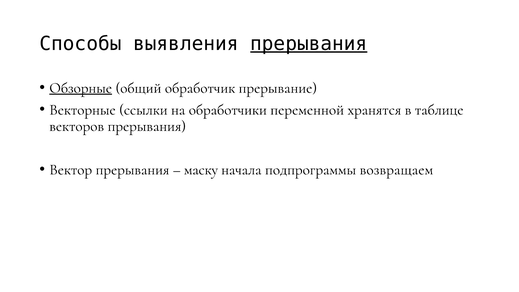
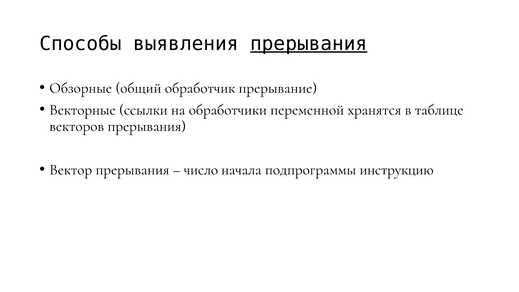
Обзорные underline: present -> none (81, 88)
маску: маску -> число (201, 169)
возвращаем: возвращаем -> инструкцию (397, 169)
